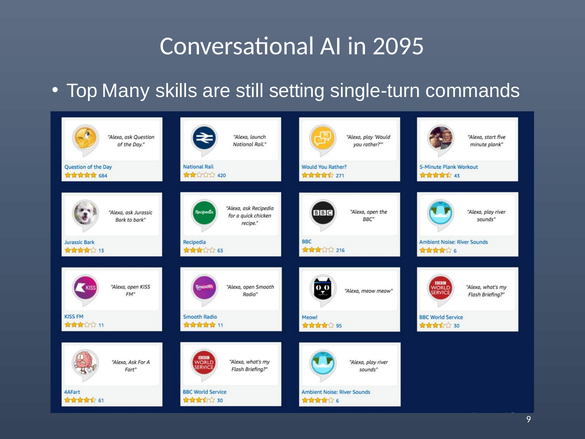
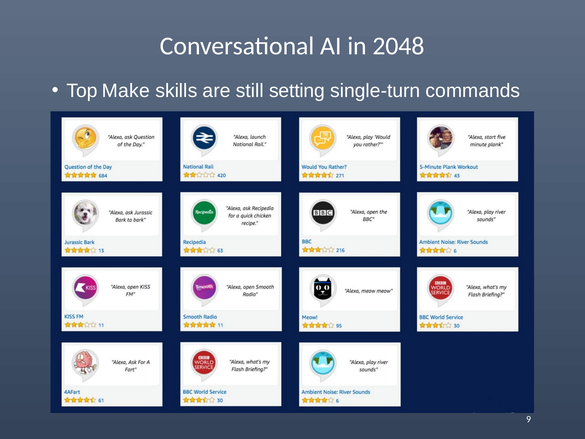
2095: 2095 -> 2048 (399, 46)
Many: Many -> Make (126, 91)
